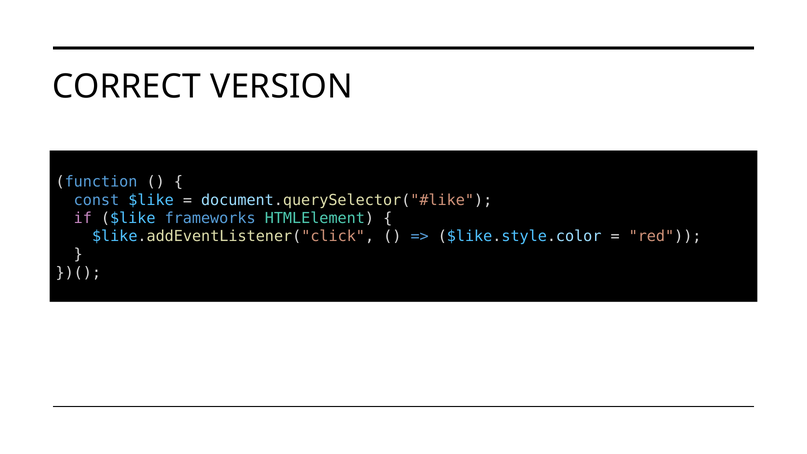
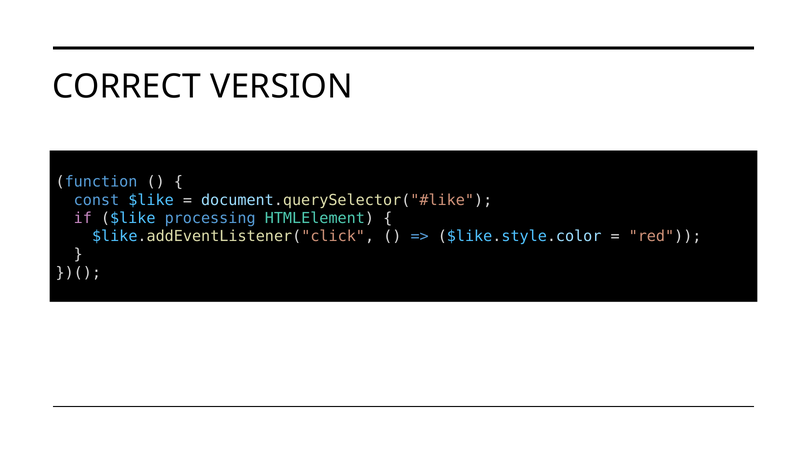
frameworks: frameworks -> processing (210, 218)
